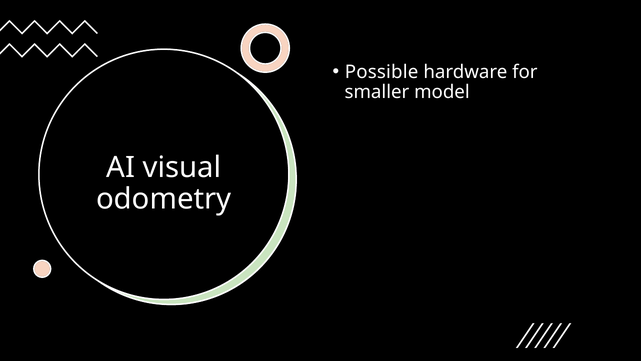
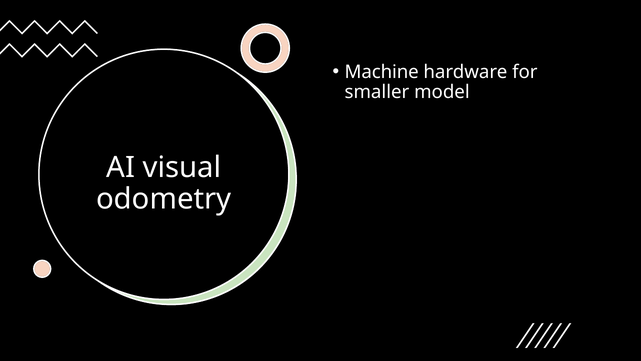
Possible: Possible -> Machine (382, 72)
